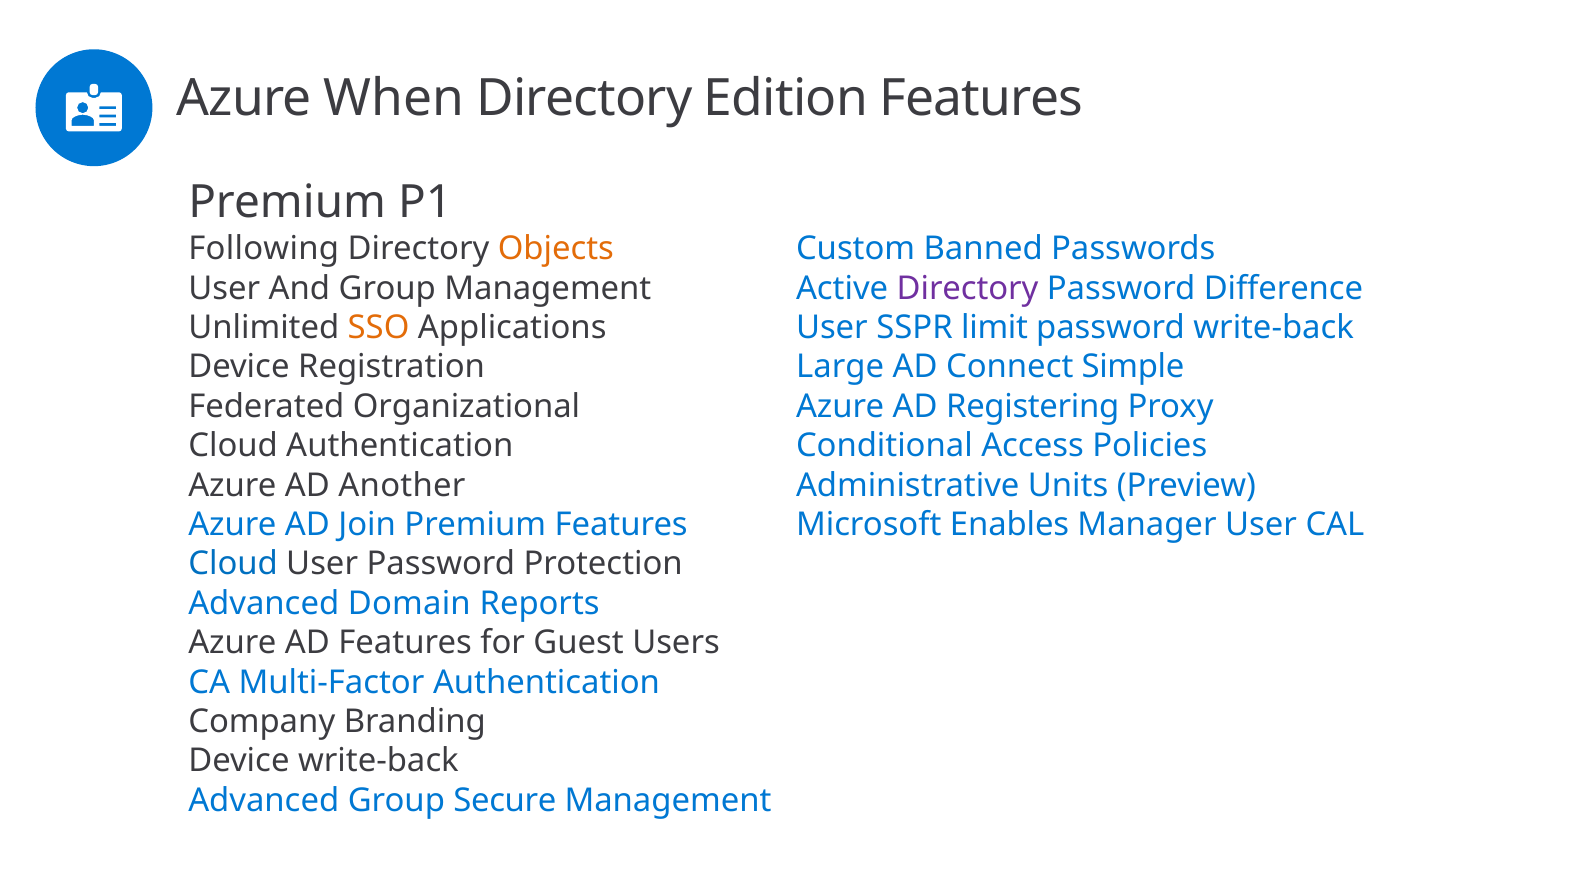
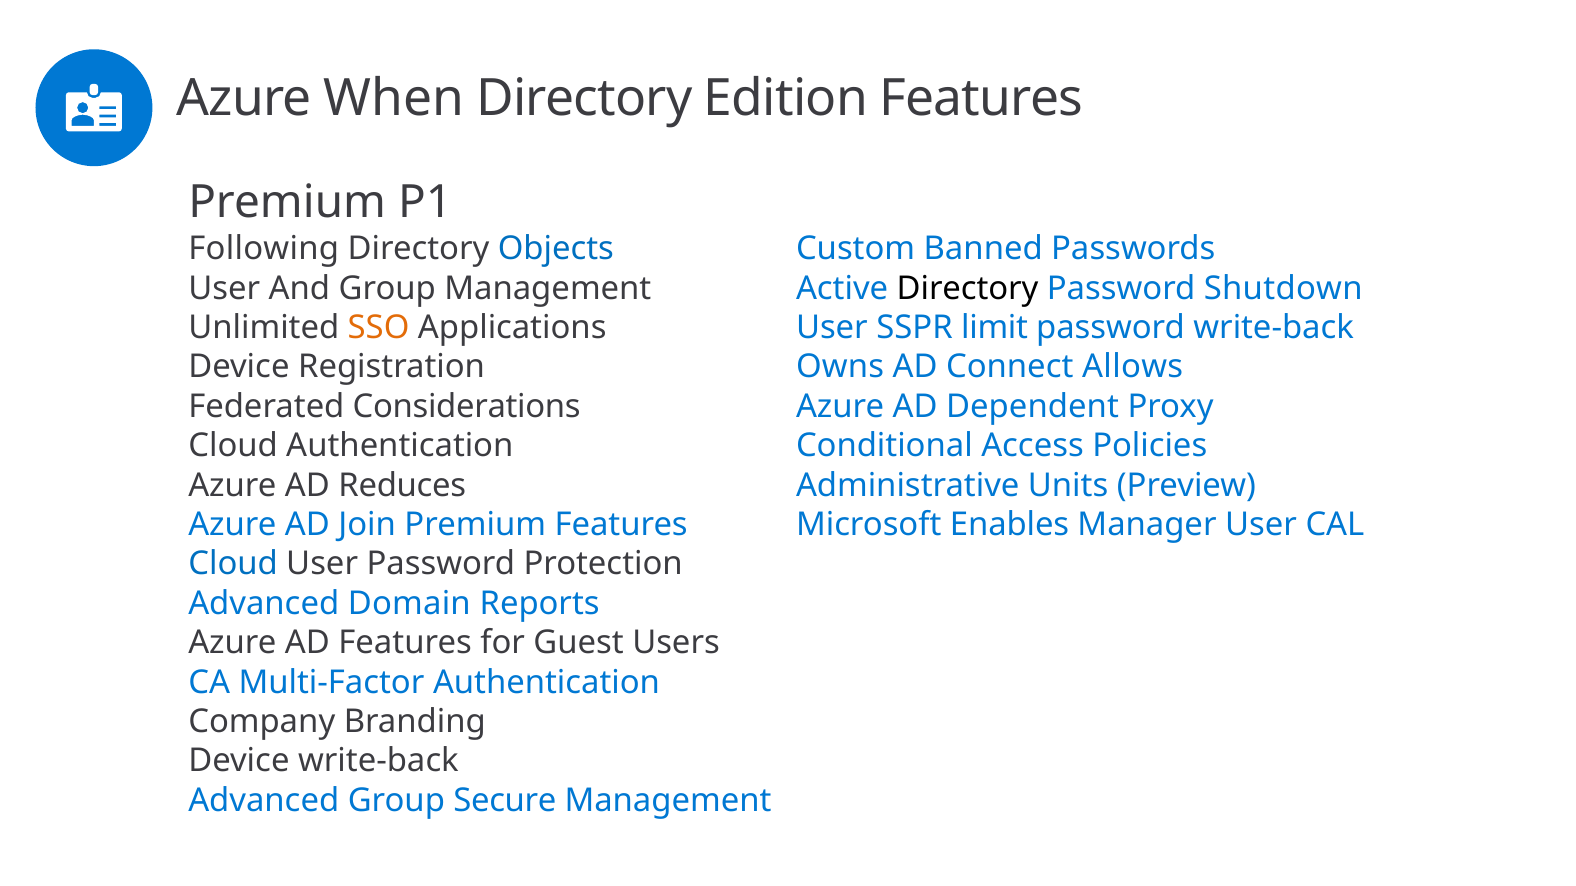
Objects colour: orange -> blue (556, 249)
Directory colour: purple -> black (968, 288)
Difference: Difference -> Shutdown (1283, 288)
Large: Large -> Owns (840, 367)
Simple: Simple -> Allows (1133, 367)
Organizational: Organizational -> Considerations (467, 407)
Registering: Registering -> Dependent (1033, 407)
Another: Another -> Reduces (402, 486)
